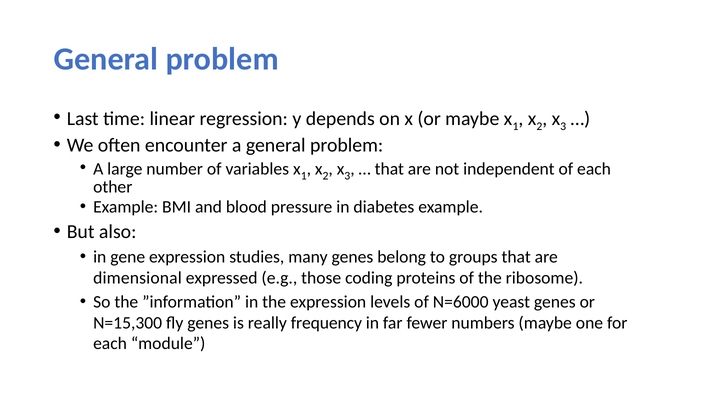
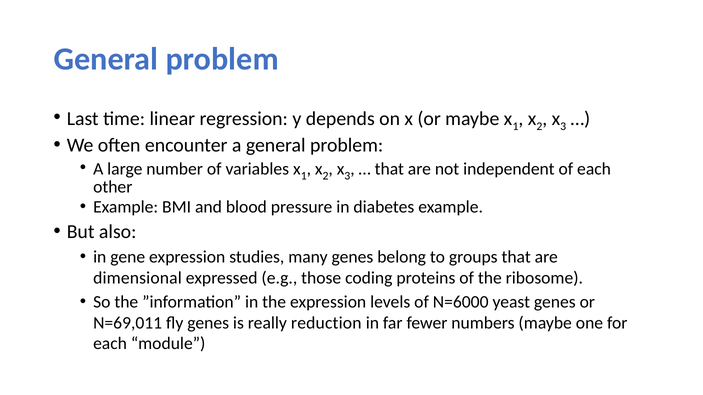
N=15,300: N=15,300 -> N=69,011 (128, 323)
frequency: frequency -> reduction (326, 323)
